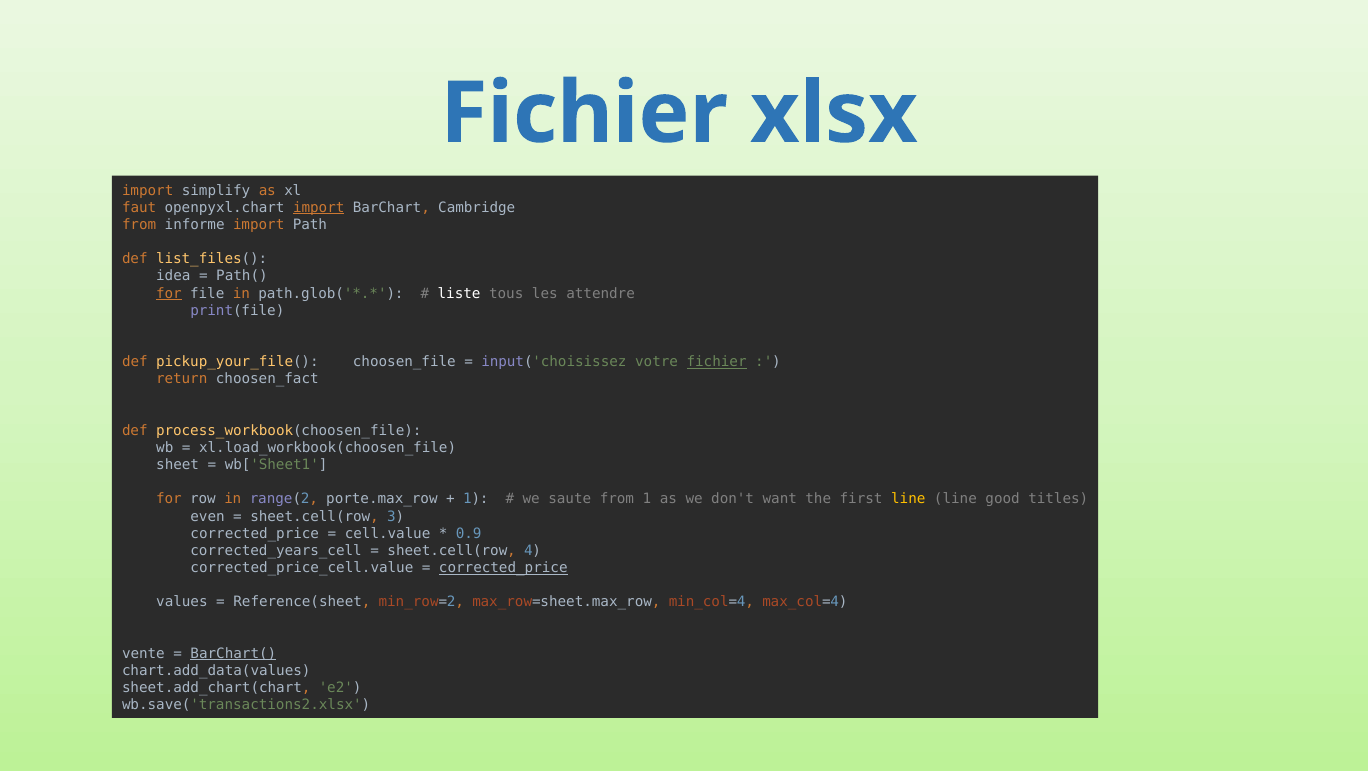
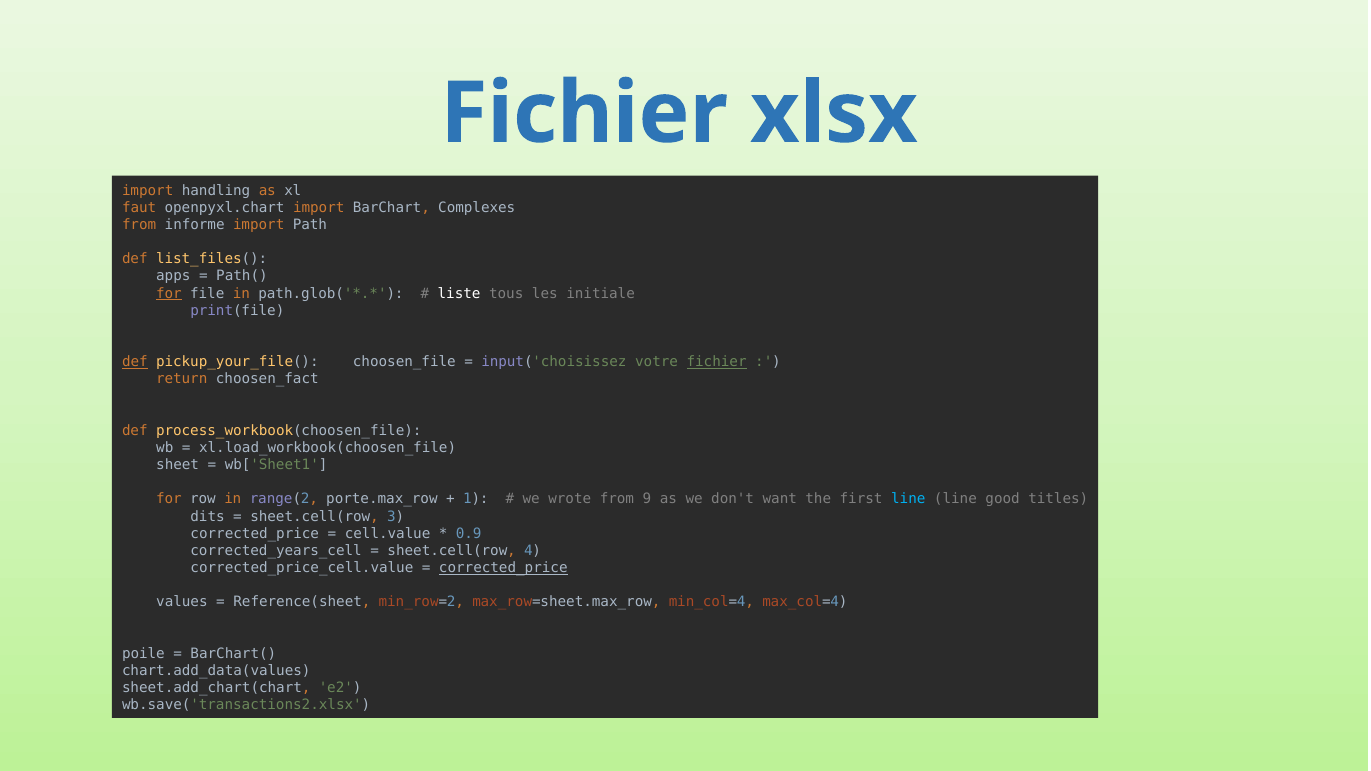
simplify: simplify -> handling (216, 190)
import underline: present -> none (319, 208)
Cambridge: Cambridge -> Complexes (477, 208)
idea: idea -> apps (173, 276)
attendre: attendre -> initiale (601, 293)
def underline: none -> present (135, 362)
saute: saute -> wrote (570, 499)
from 1: 1 -> 9 (647, 499)
line colour: yellow -> light blue (908, 499)
even: even -> dits (208, 517)
vente: vente -> poile (143, 654)
BarChart( underline: present -> none (233, 654)
